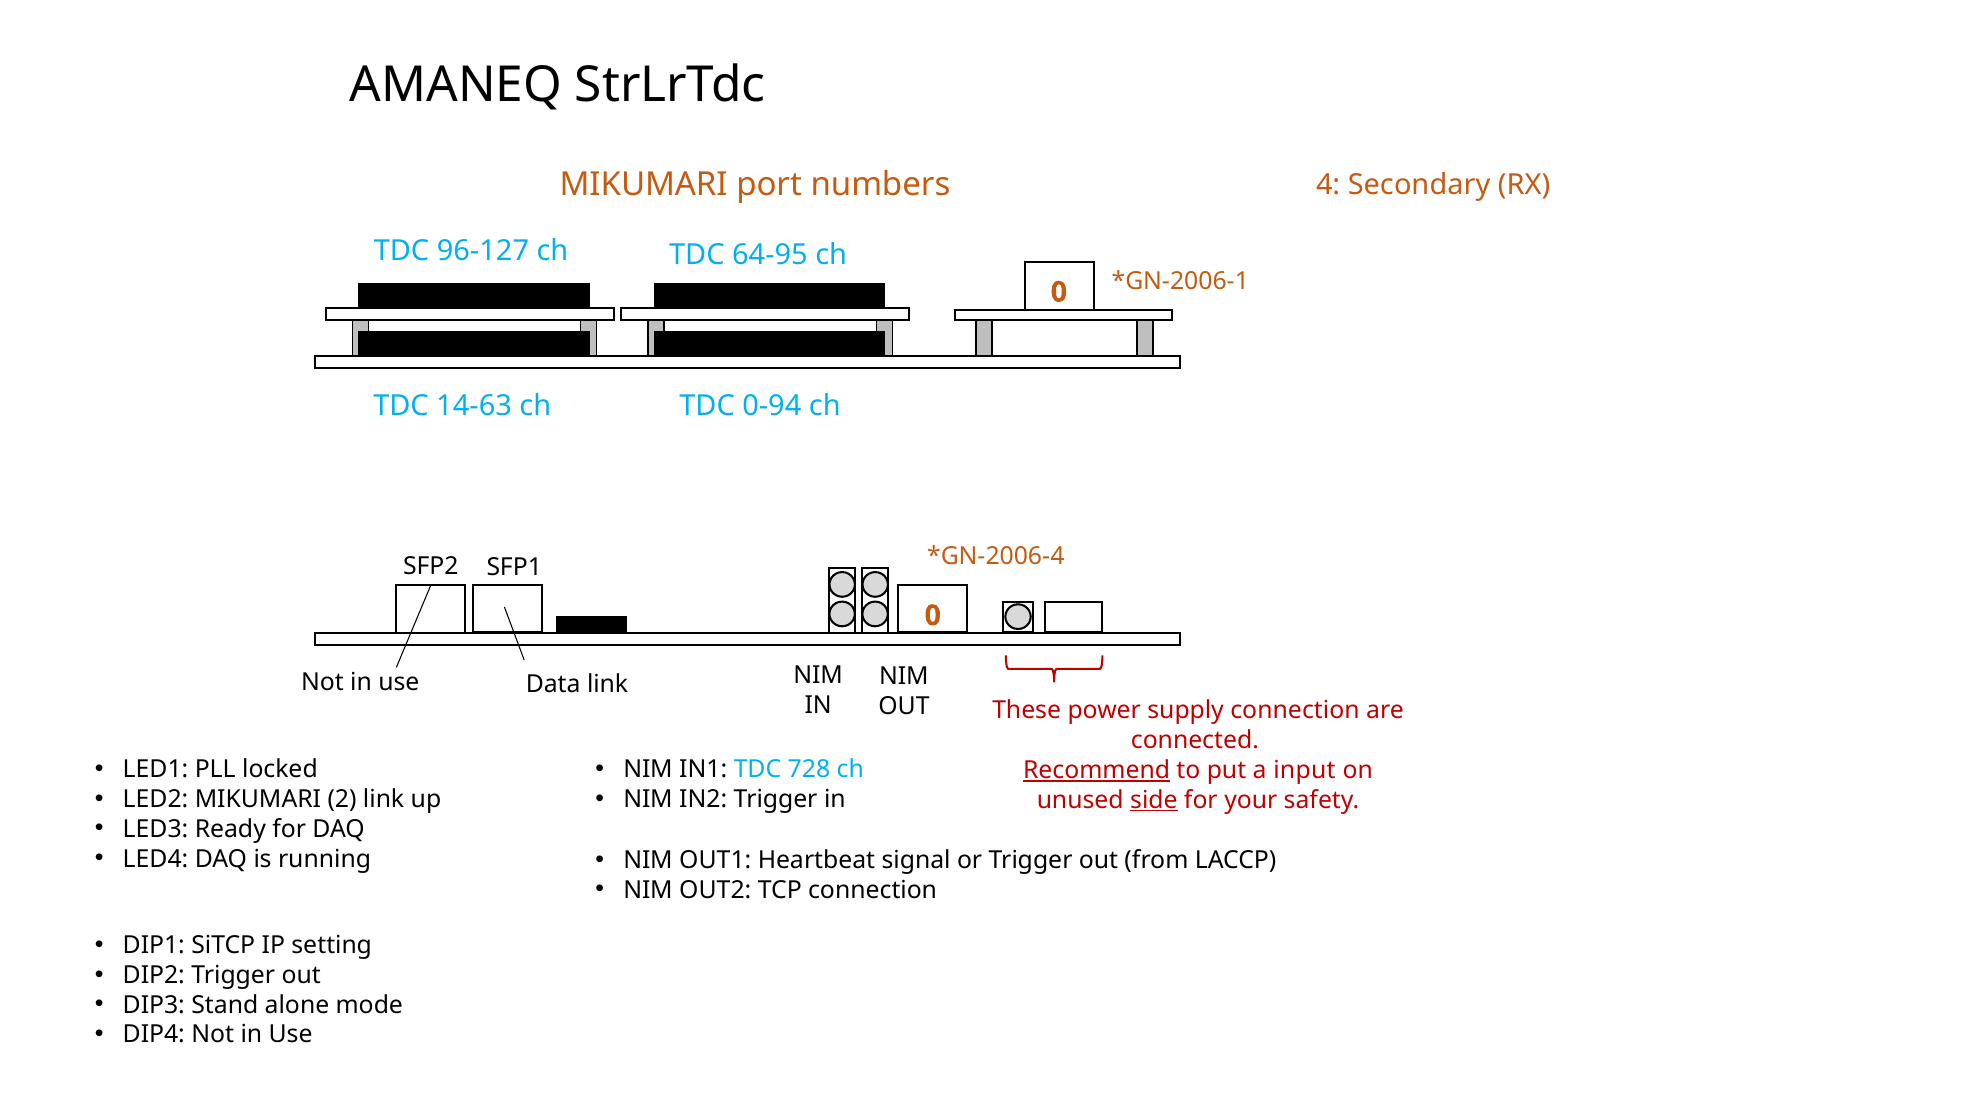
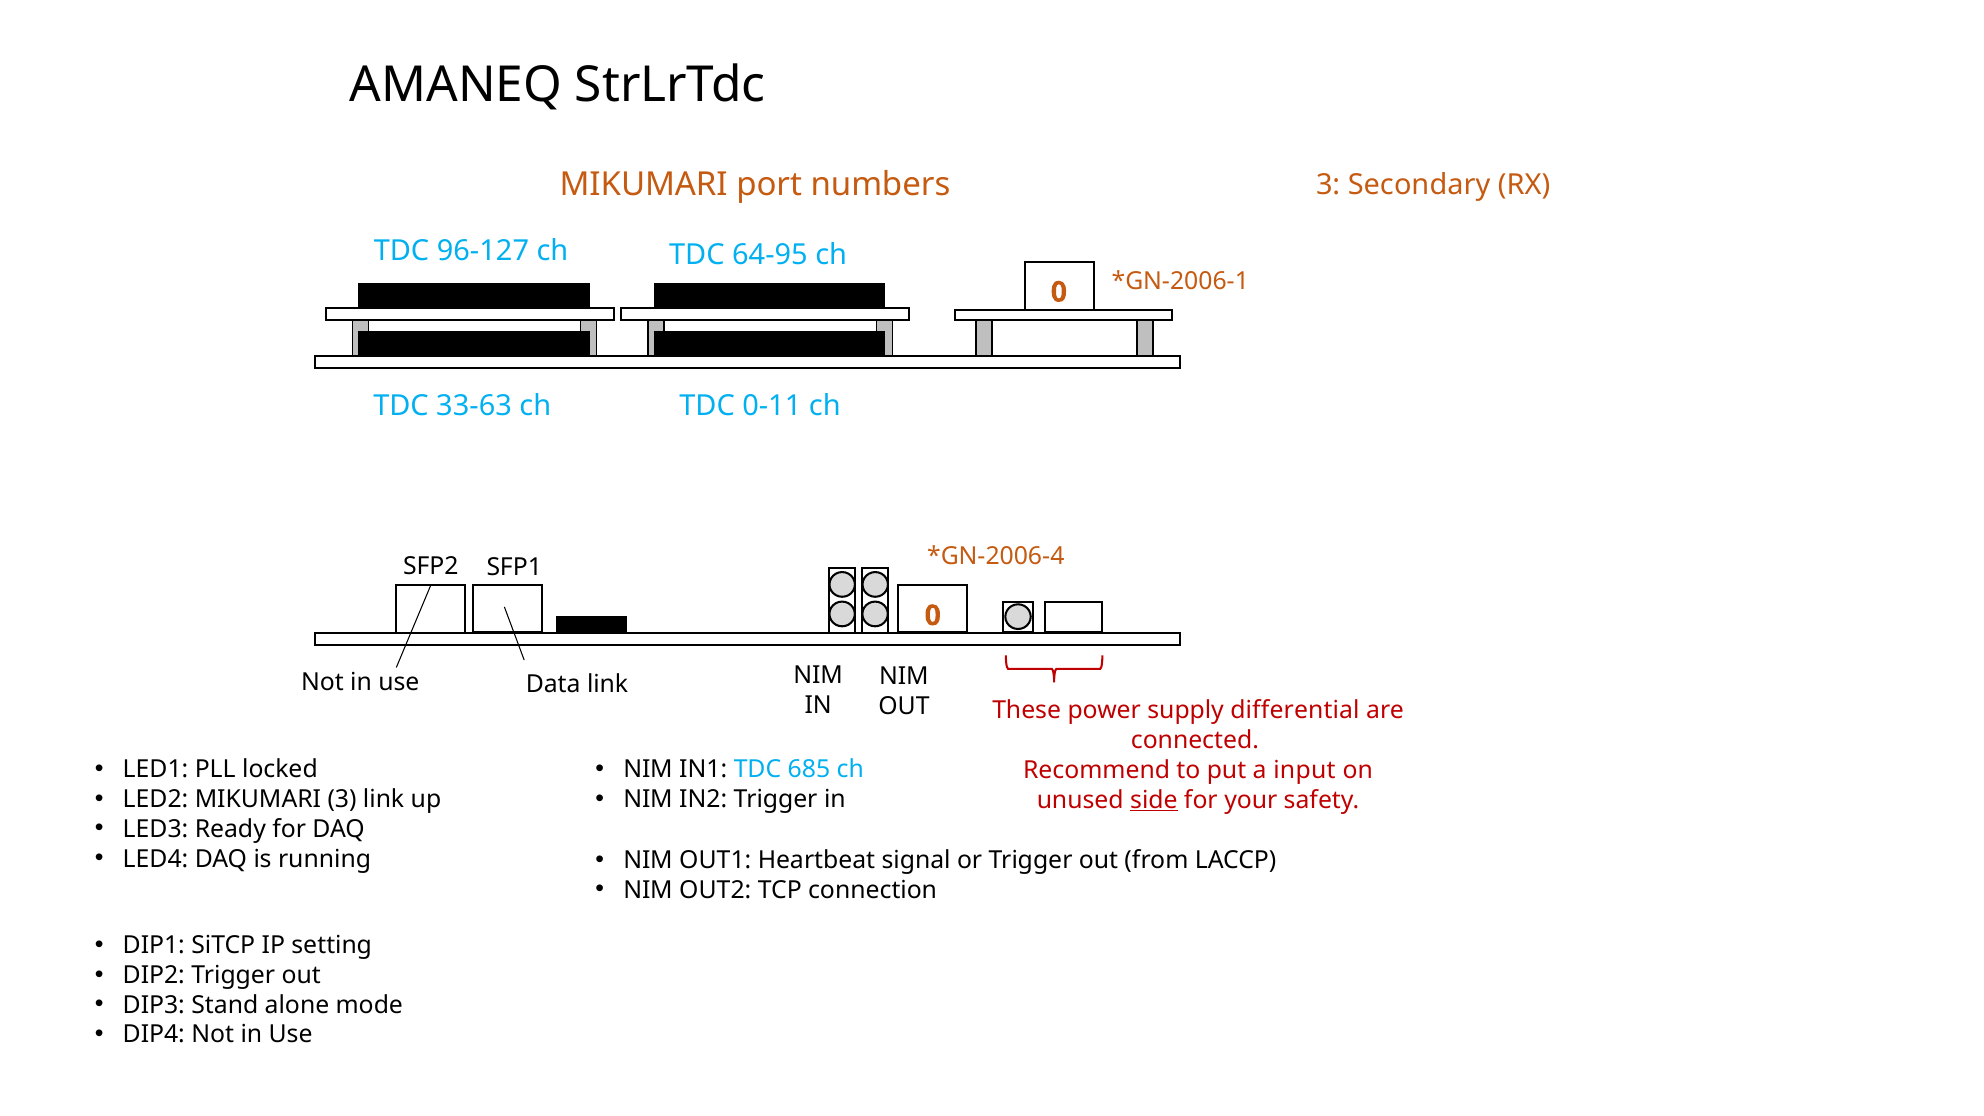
4: 4 -> 3 (1328, 185)
14-63: 14-63 -> 33-63 (474, 406)
0-94: 0-94 -> 0-11 (772, 406)
supply connection: connection -> differential (1295, 711)
728: 728 -> 685 (809, 770)
Recommend underline: present -> none (1097, 770)
MIKUMARI 2: 2 -> 3 (342, 799)
